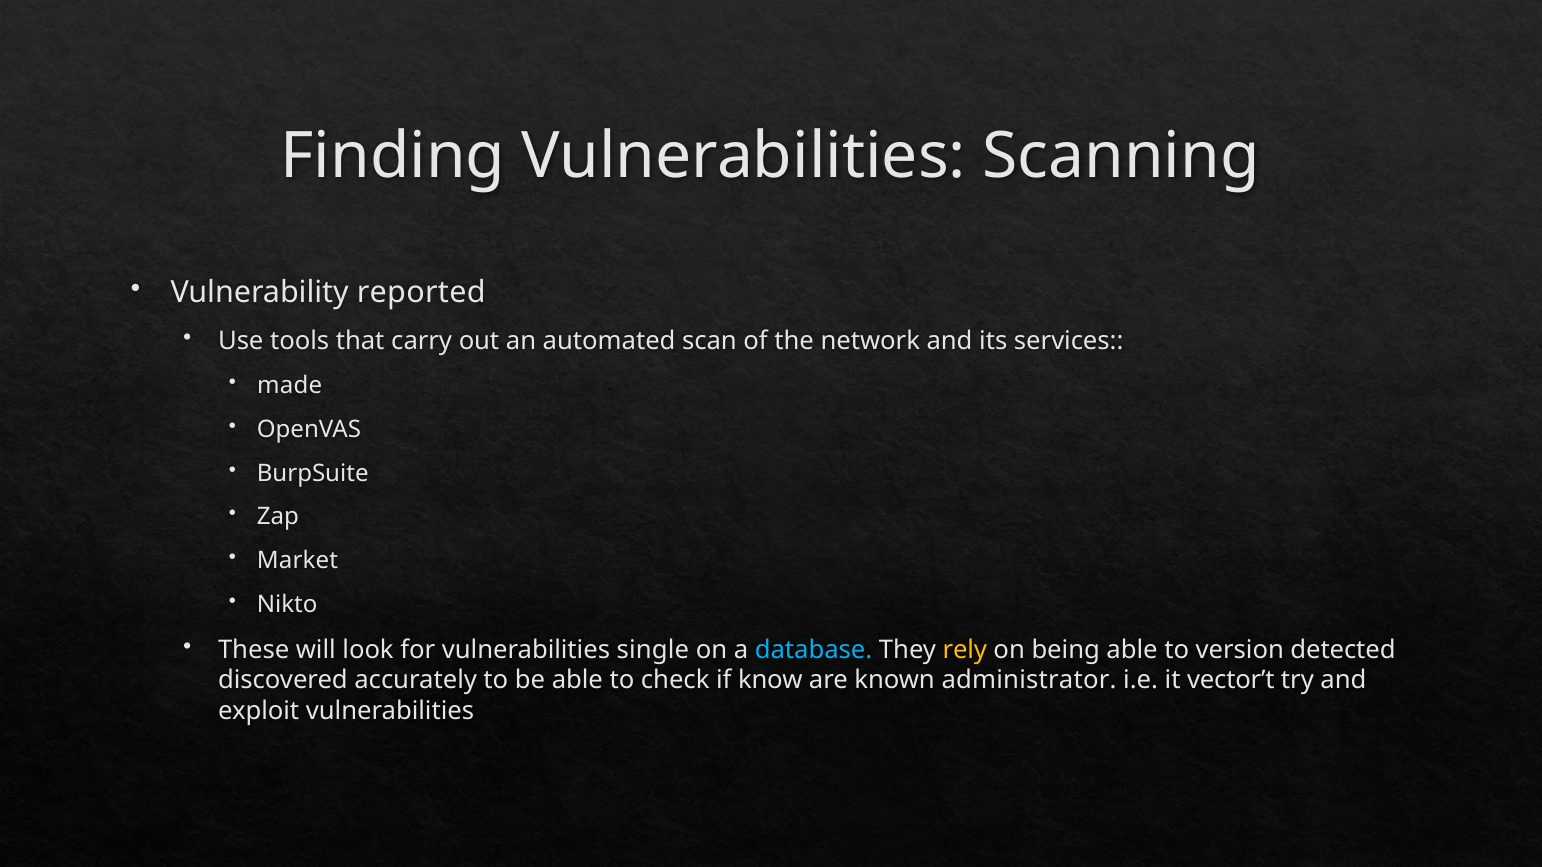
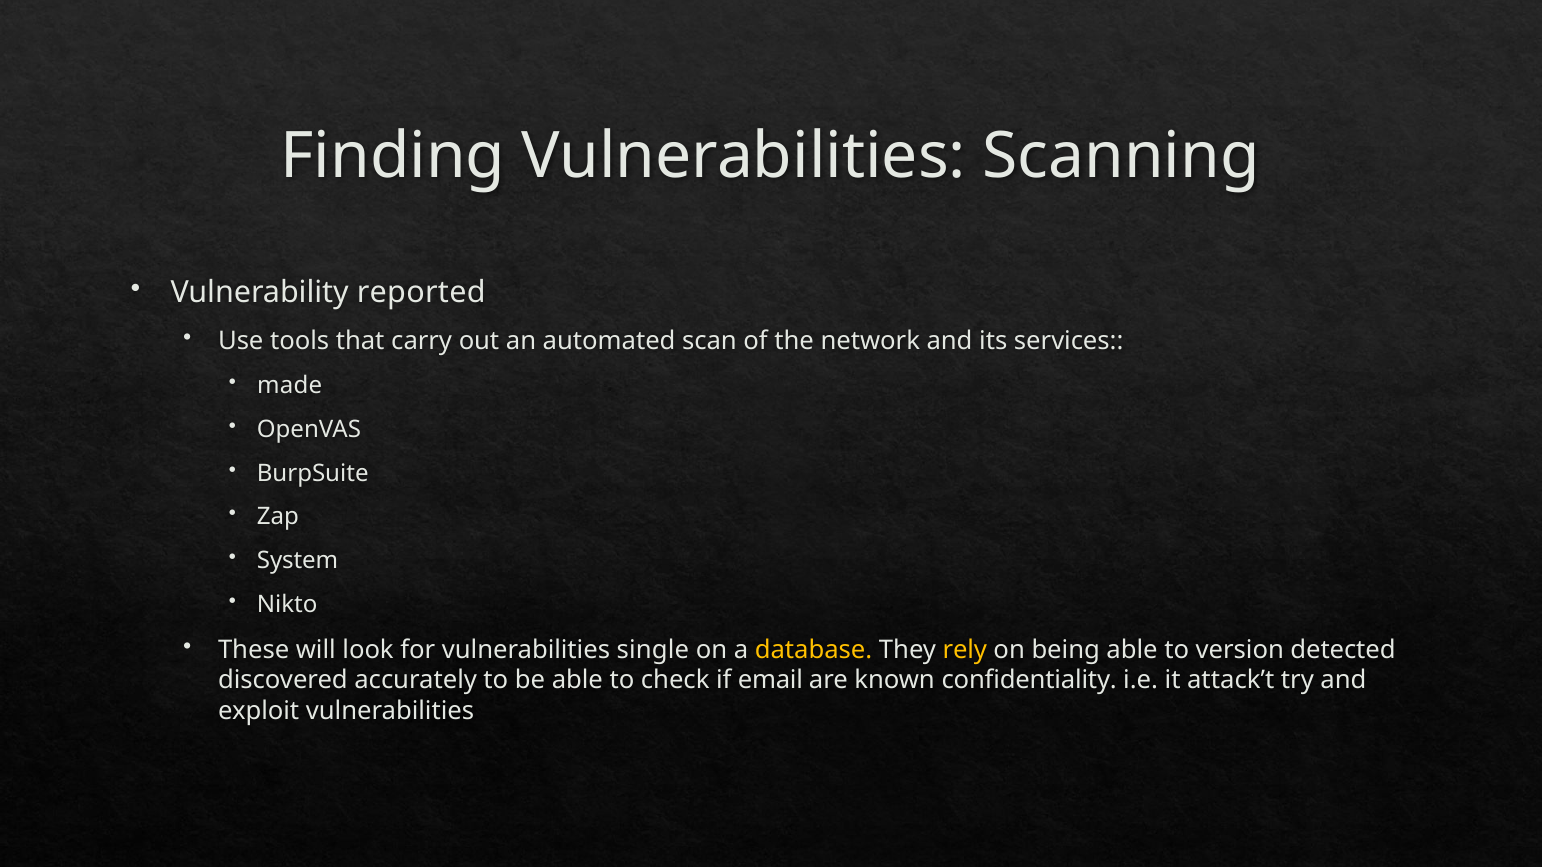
Market: Market -> System (298, 561)
database colour: light blue -> yellow (814, 650)
know: know -> email (770, 681)
administrator: administrator -> confidentiality (1029, 681)
vector’t: vector’t -> attack’t (1231, 681)
